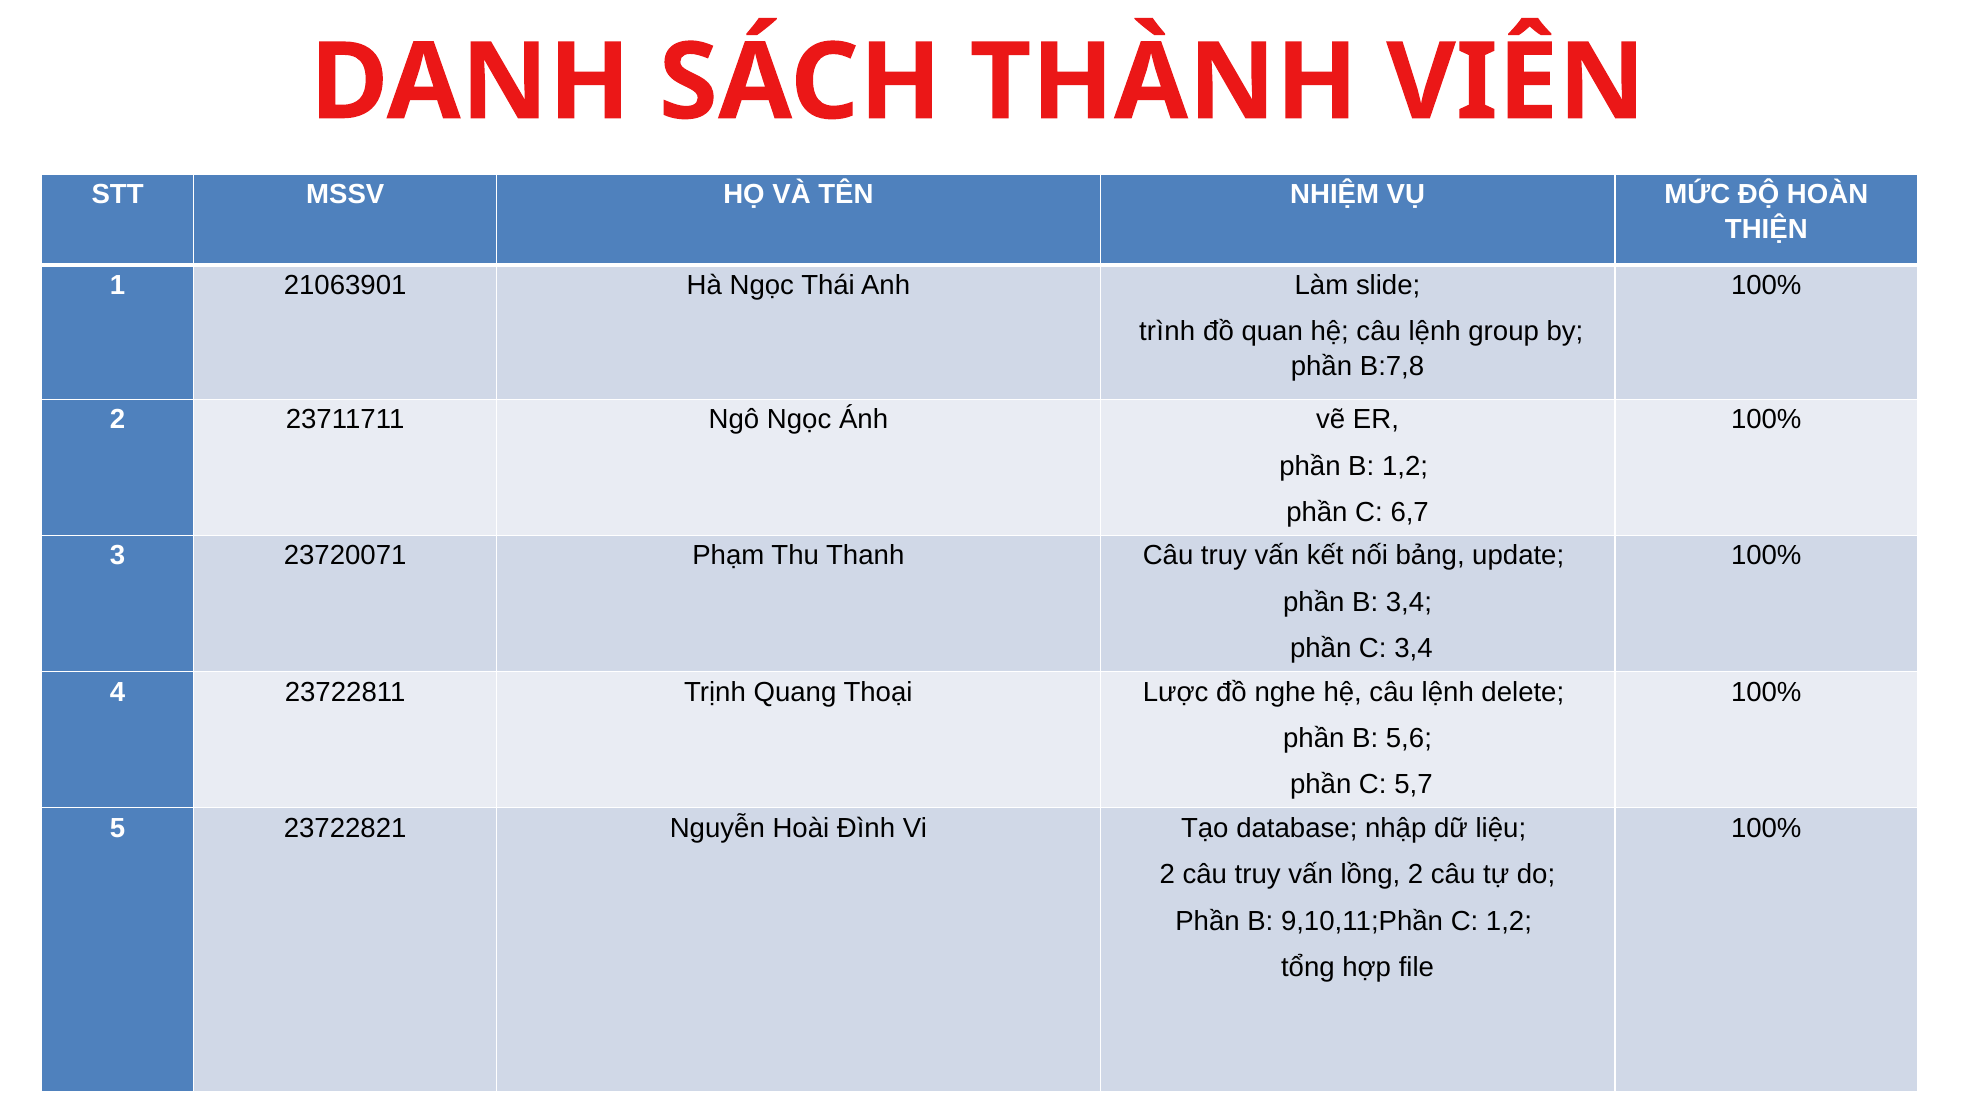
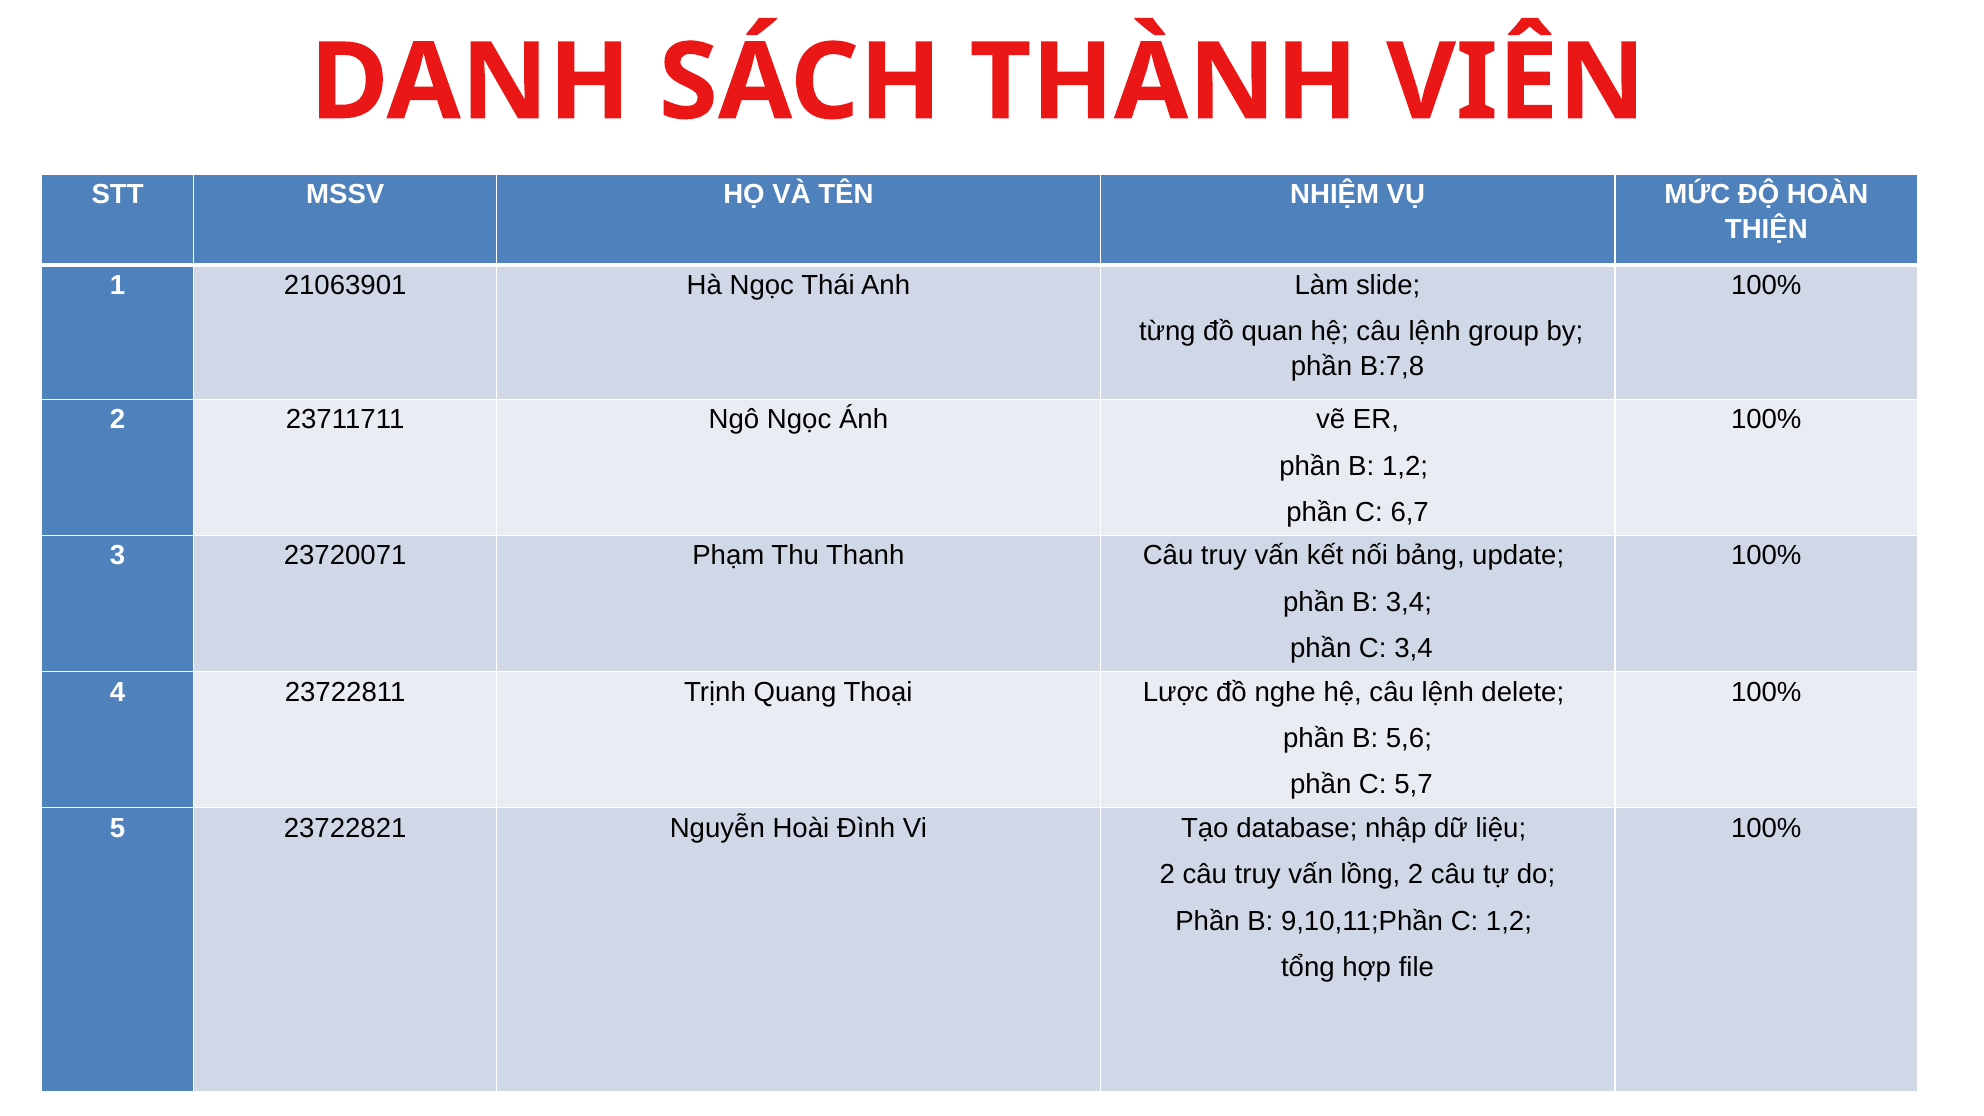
trình: trình -> từng (1167, 331)
